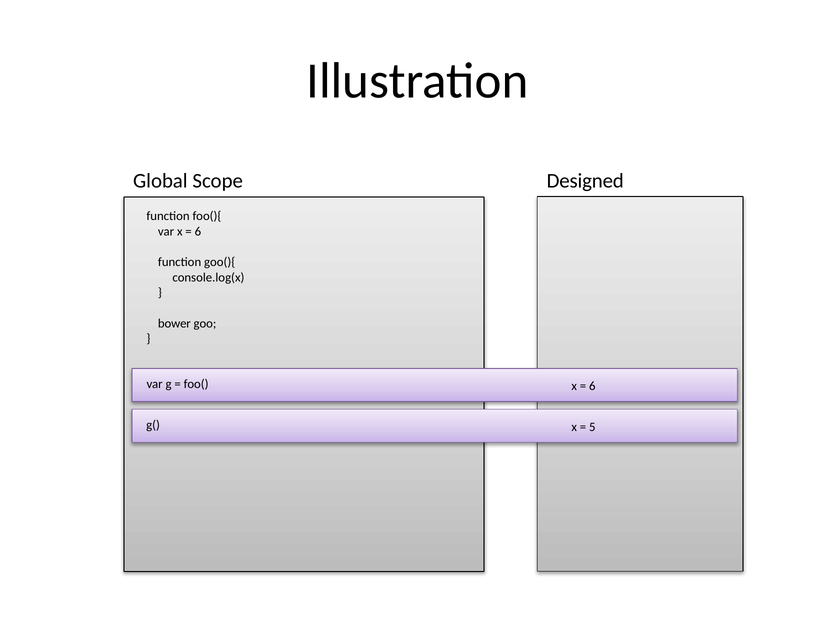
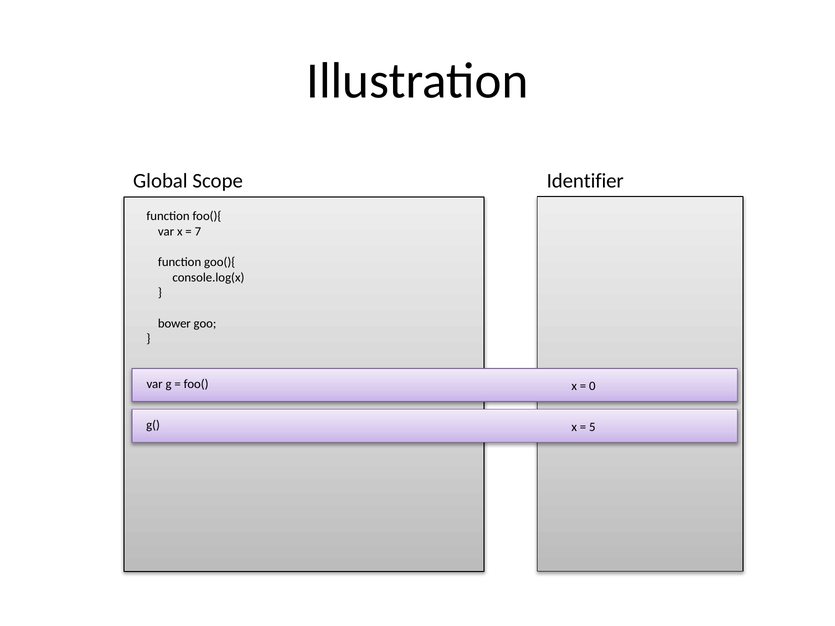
Designed: Designed -> Identifier (585, 181)
6: 6 -> 7 (198, 232)
6: 6 -> 0 (592, 386)
